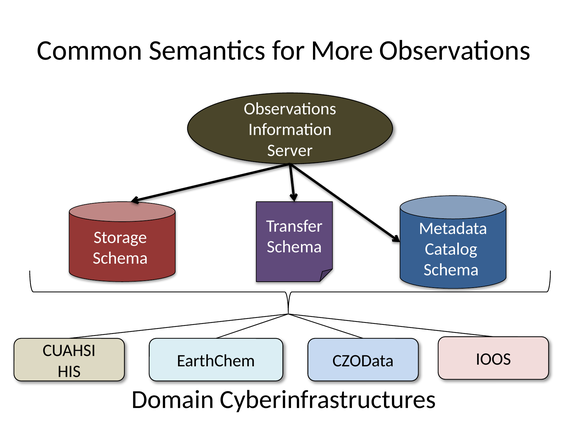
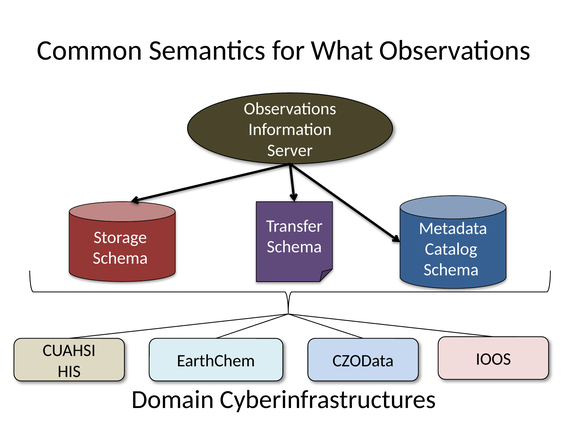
More: More -> What (342, 50)
